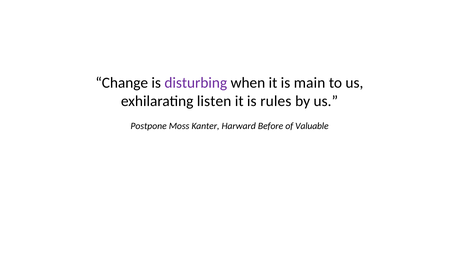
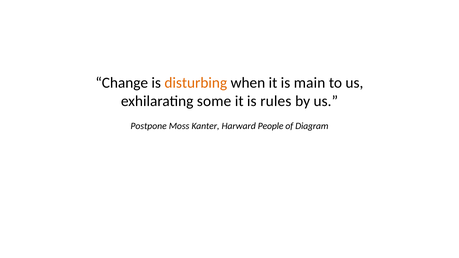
disturbing colour: purple -> orange (196, 83)
listen: listen -> some (214, 101)
Before: Before -> People (271, 126)
Valuable: Valuable -> Diagram (312, 126)
